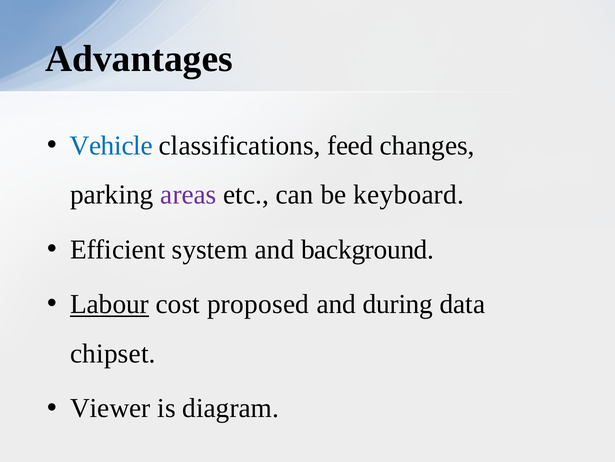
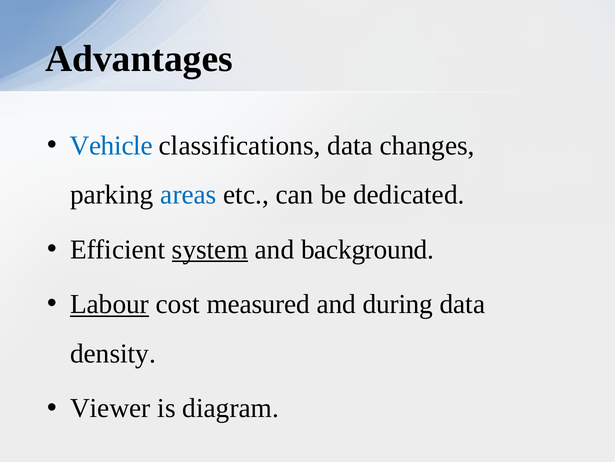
classifications feed: feed -> data (350, 145)
areas colour: purple -> blue (188, 195)
keyboard: keyboard -> dedicated (409, 195)
system underline: none -> present (210, 249)
proposed: proposed -> measured (258, 304)
chipset: chipset -> density (113, 353)
